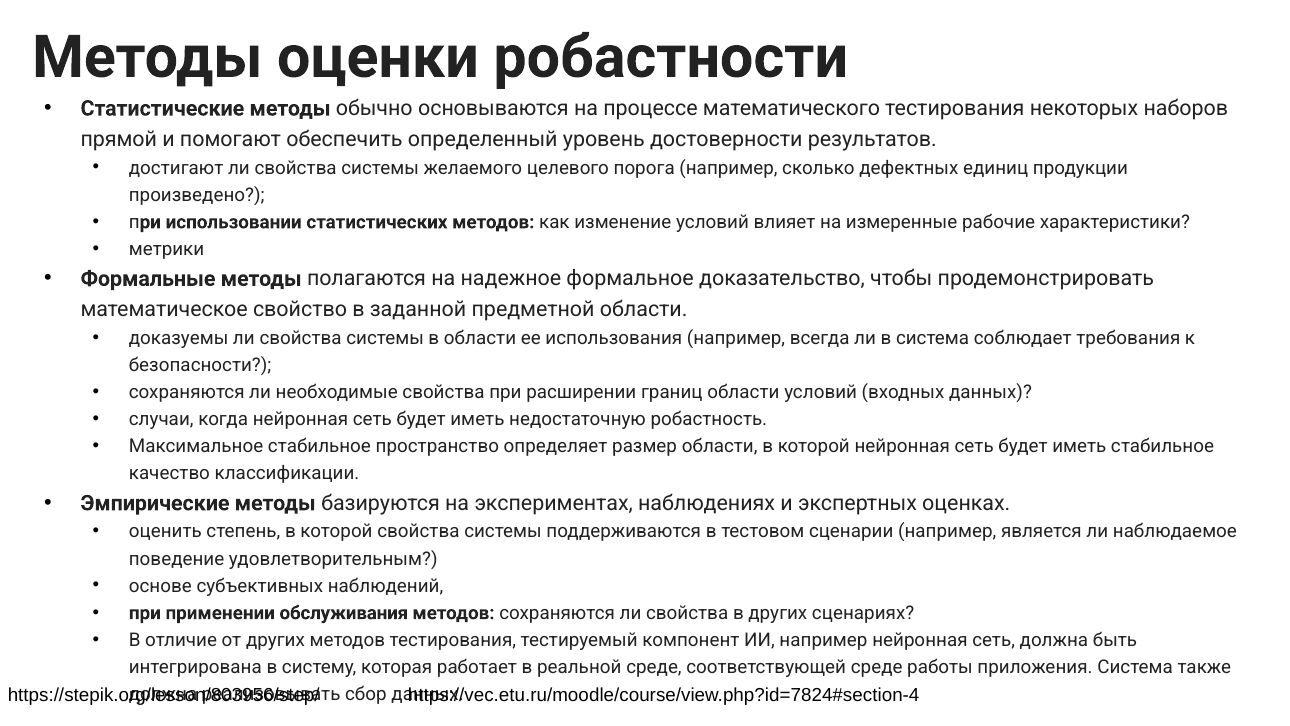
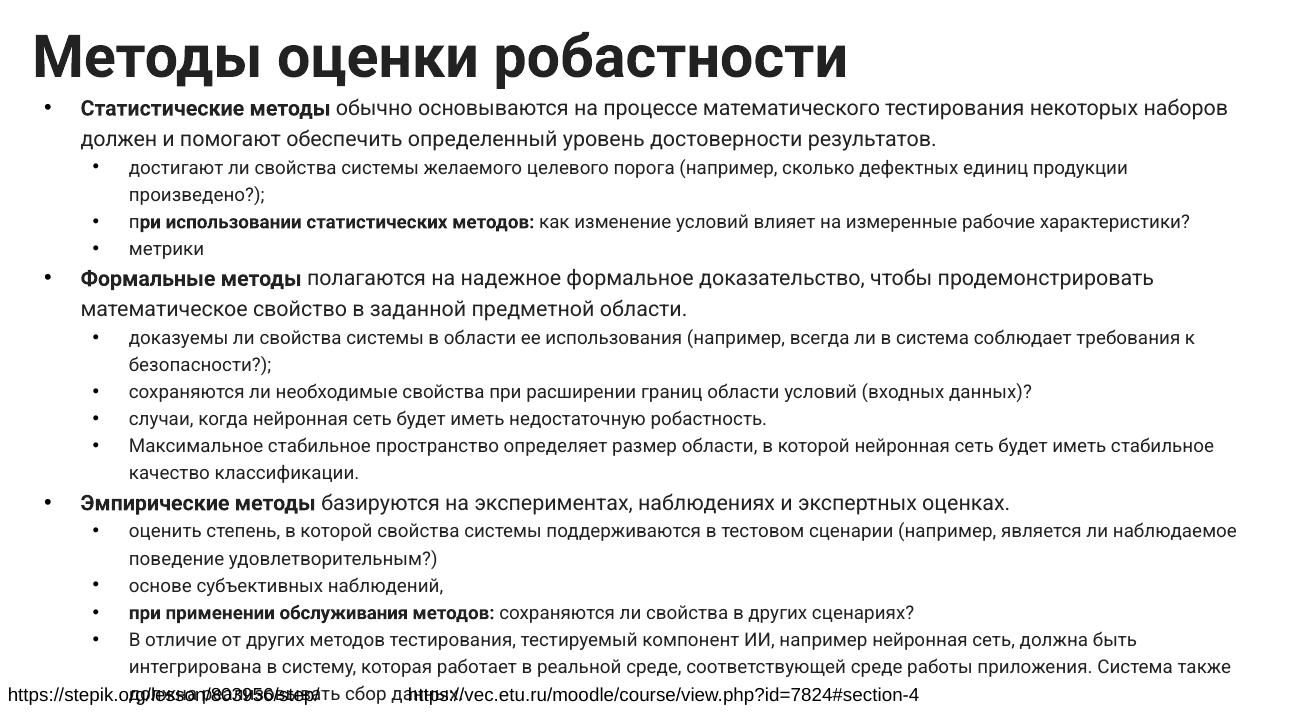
прямой: прямой -> должен (119, 139)
